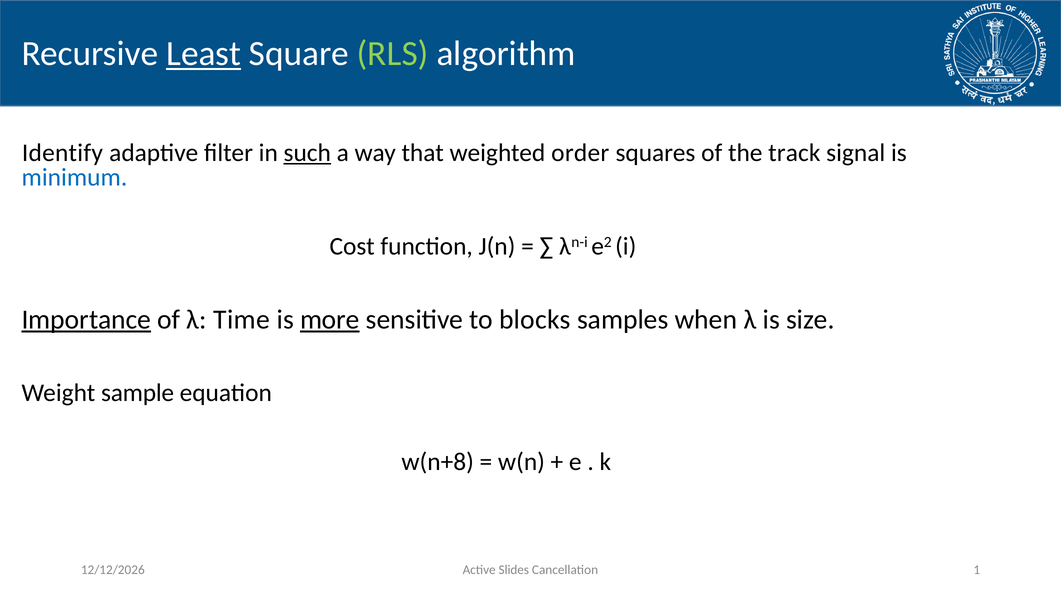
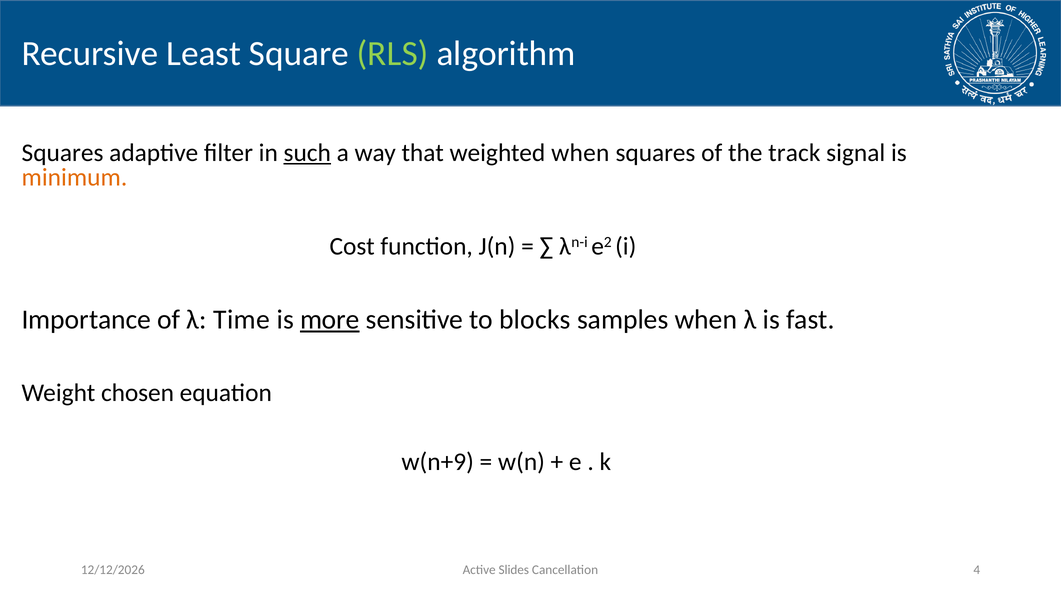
Least underline: present -> none (204, 54)
Identify: Identify -> Squares (63, 153)
weighted order: order -> when (580, 153)
minimum colour: blue -> orange (74, 177)
Importance underline: present -> none (86, 319)
size: size -> fast (810, 319)
sample: sample -> chosen (138, 393)
w(n+8: w(n+8 -> w(n+9 (438, 462)
1: 1 -> 4 (977, 570)
